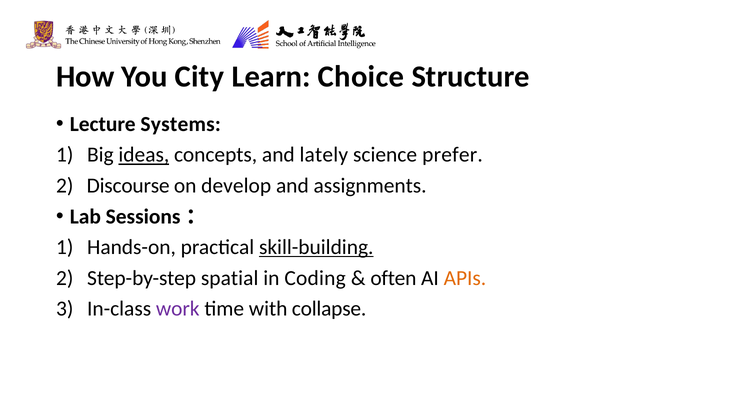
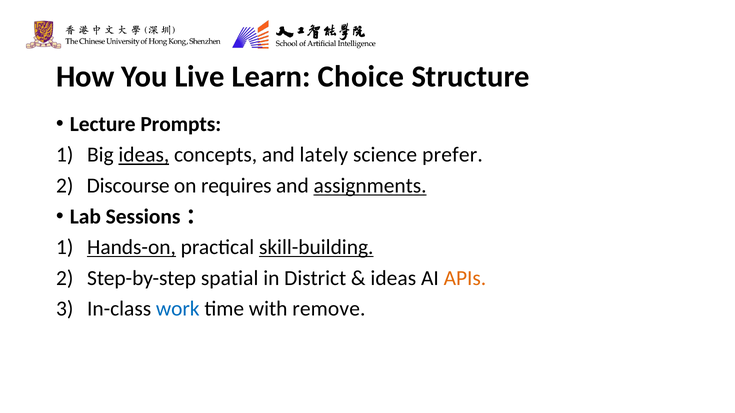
City: City -> Live (200, 77)
Systems: Systems -> Prompts (181, 124)
develop: develop -> requires (236, 186)
assignments underline: none -> present (370, 186)
Hands-on underline: none -> present (131, 248)
Coding: Coding -> District (315, 278)
often: often -> ideas (393, 278)
work colour: purple -> blue (178, 309)
collapse: collapse -> remove (329, 309)
